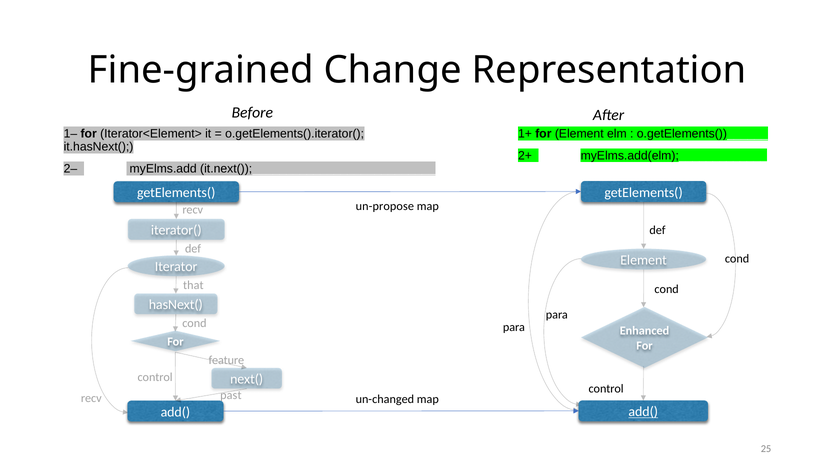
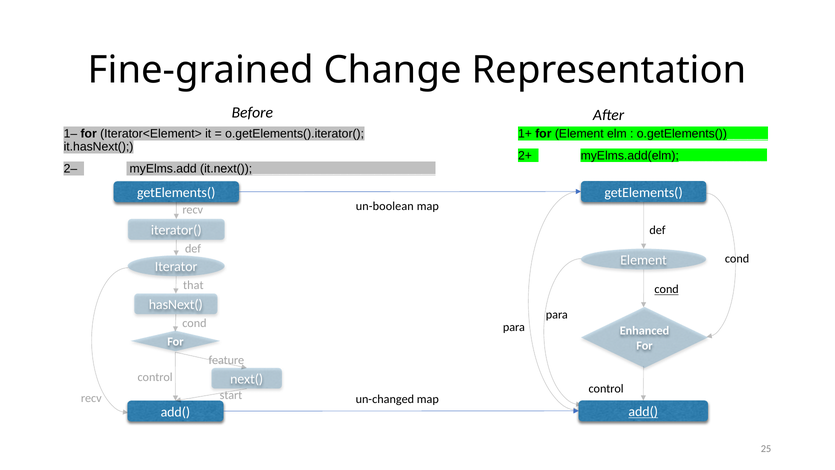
un-propose: un-propose -> un-boolean (385, 206)
cond underline: none -> present (667, 289)
past: past -> start (231, 395)
